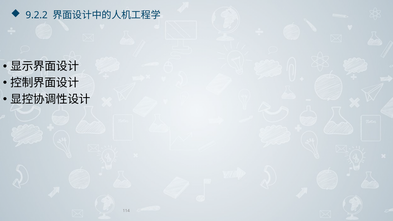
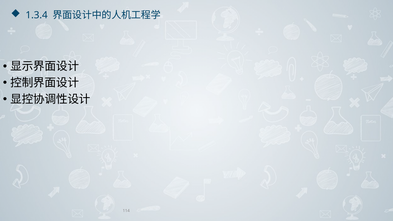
9.2.2: 9.2.2 -> 1.3.4 (37, 15)
